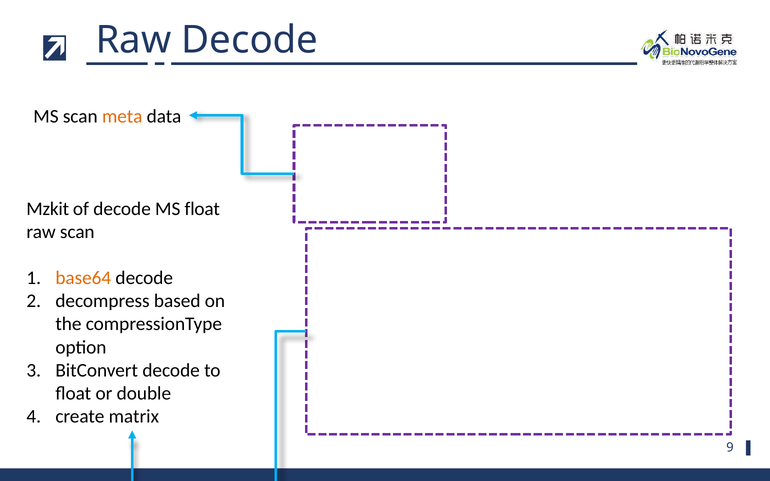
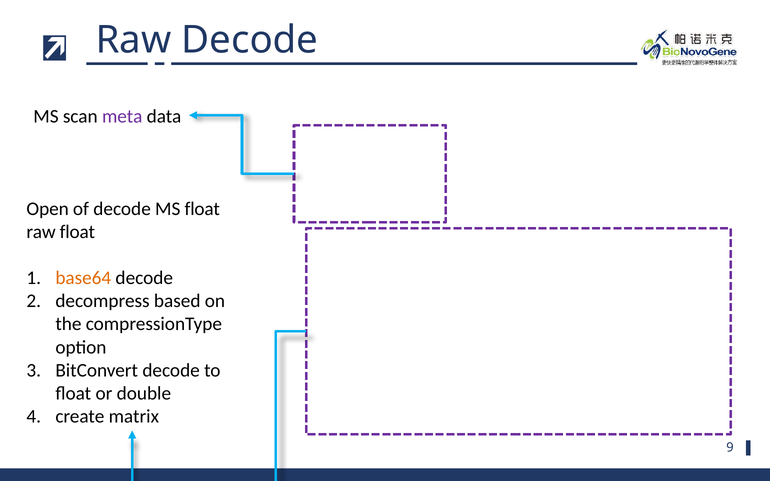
meta colour: orange -> purple (122, 117)
Mzkit: Mzkit -> Open (48, 209)
raw scan: scan -> float (77, 232)
